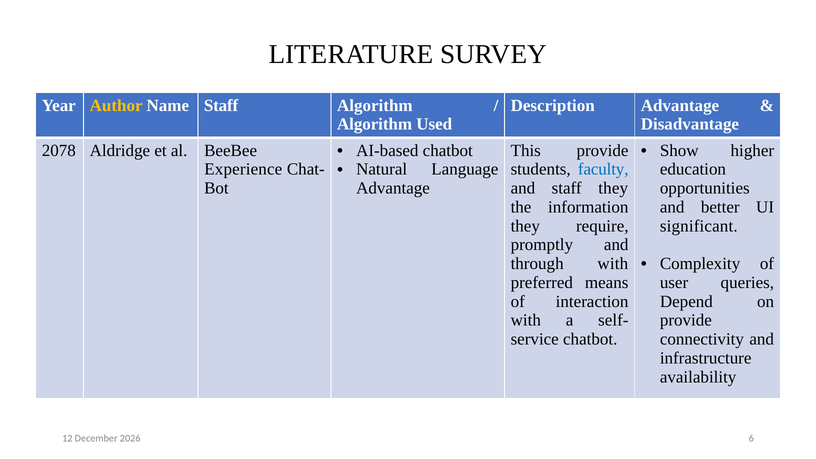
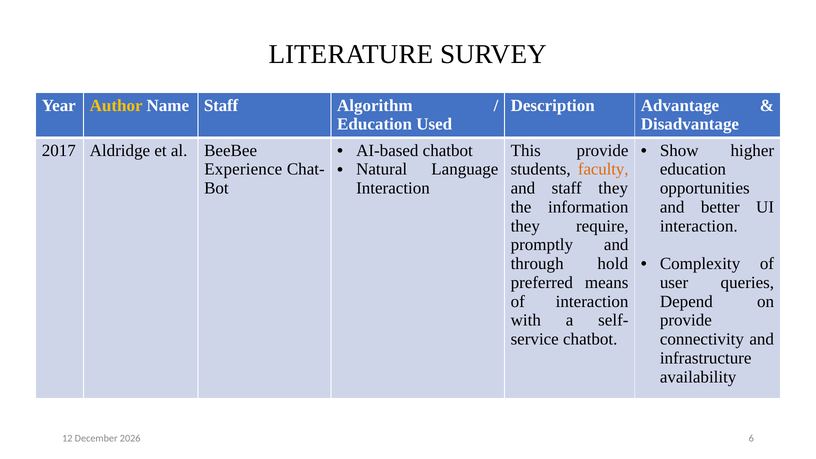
Algorithm: Algorithm -> Education (374, 124)
2078: 2078 -> 2017 (59, 150)
faculty colour: blue -> orange (603, 169)
Advantage: Advantage -> Interaction (393, 188)
significant: significant -> interaction (699, 226)
through with: with -> hold (613, 264)
